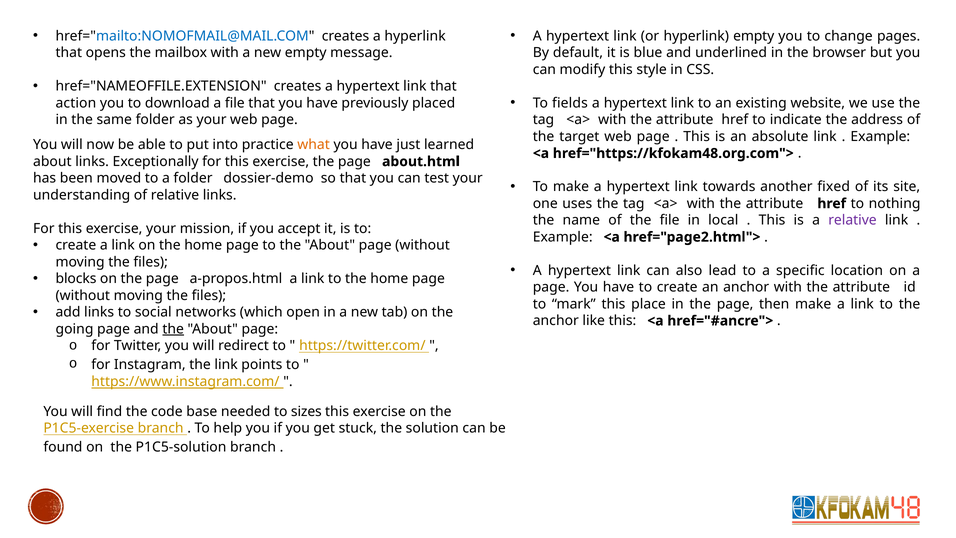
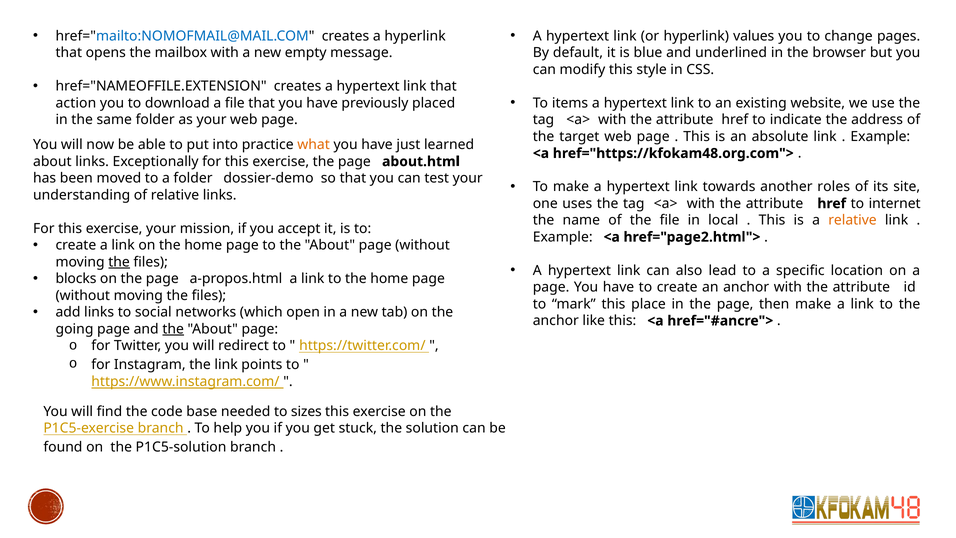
hyperlink empty: empty -> values (754, 36)
fields: fields -> items (570, 103)
fixed: fixed -> roles (834, 187)
nothing: nothing -> internet (895, 203)
relative colour: purple -> orange (852, 220)
the underline: none -> present (119, 262)
